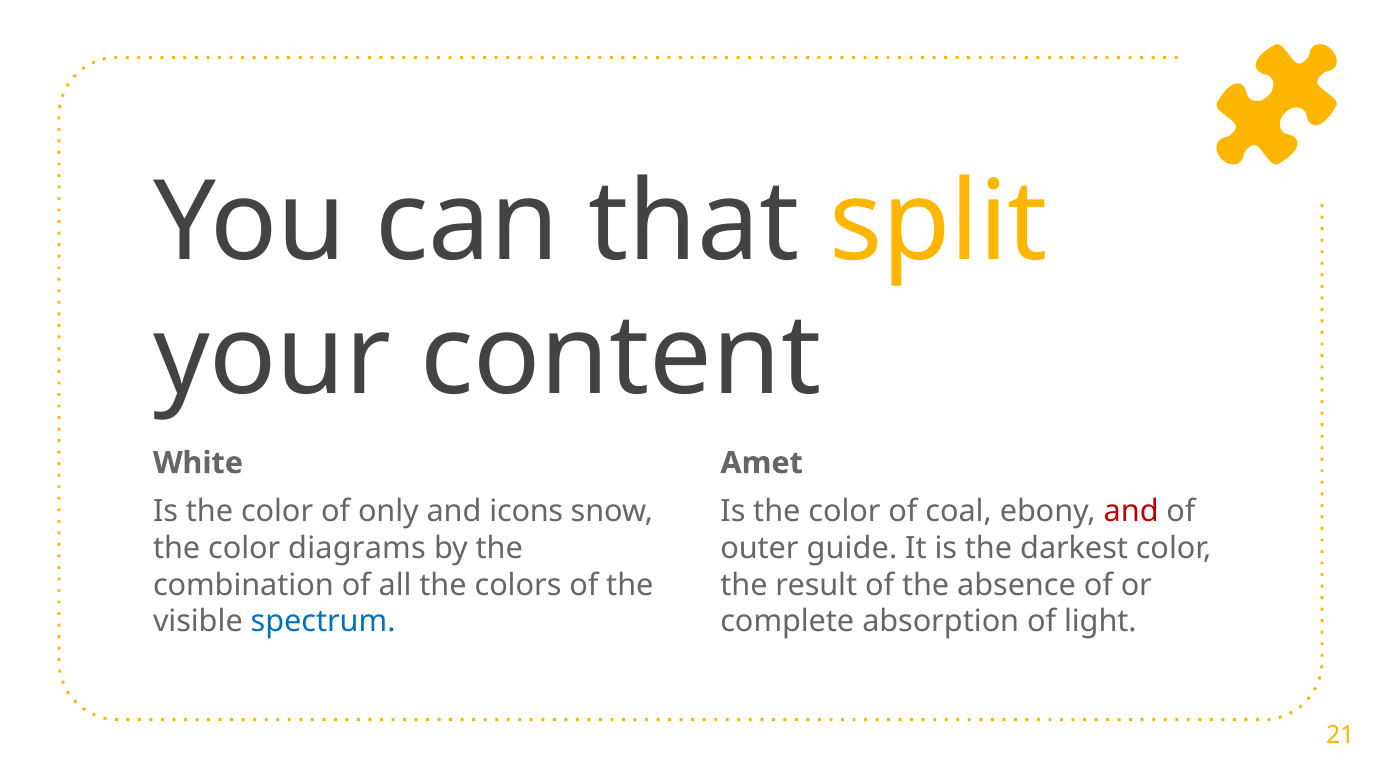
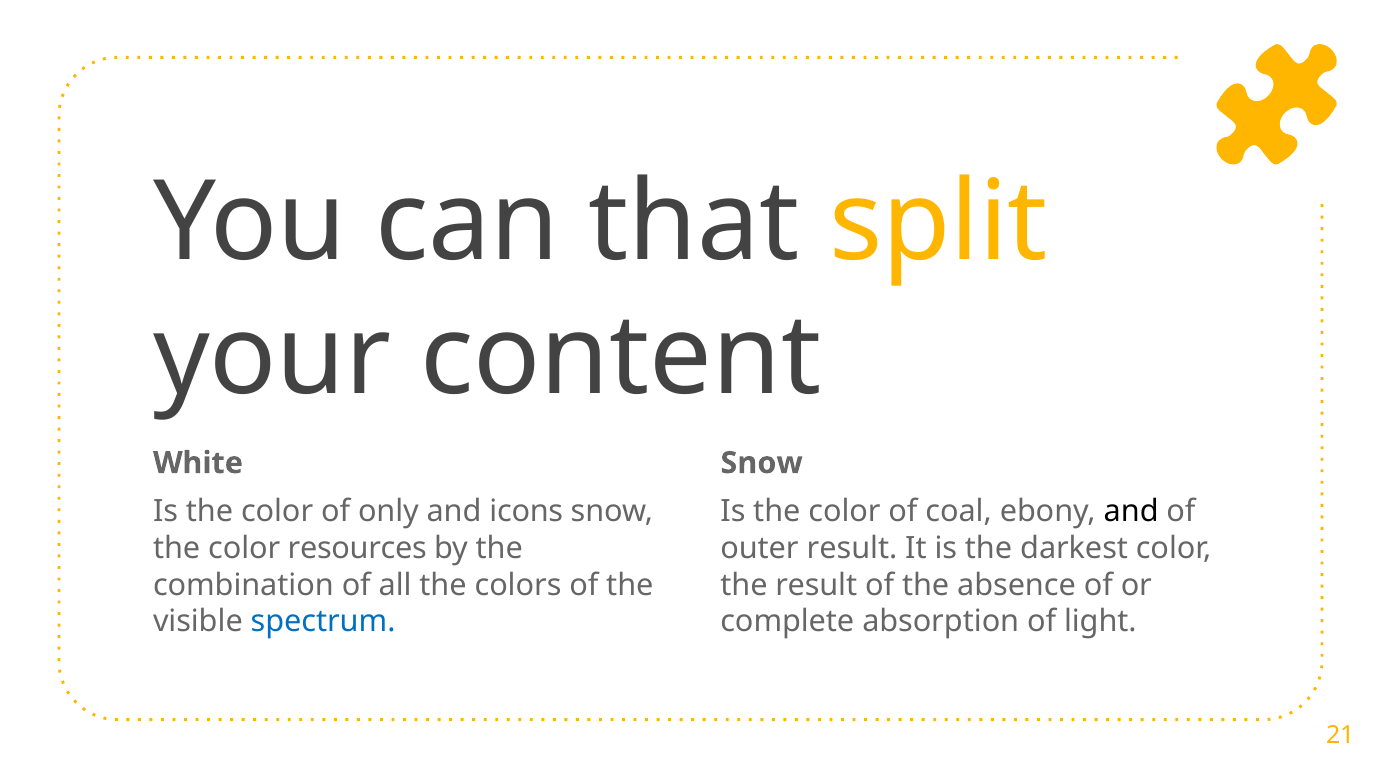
Amet: Amet -> Snow (762, 463)
and colour: red -> black (1131, 511)
diagrams: diagrams -> resources (357, 548)
outer guide: guide -> result (852, 548)
